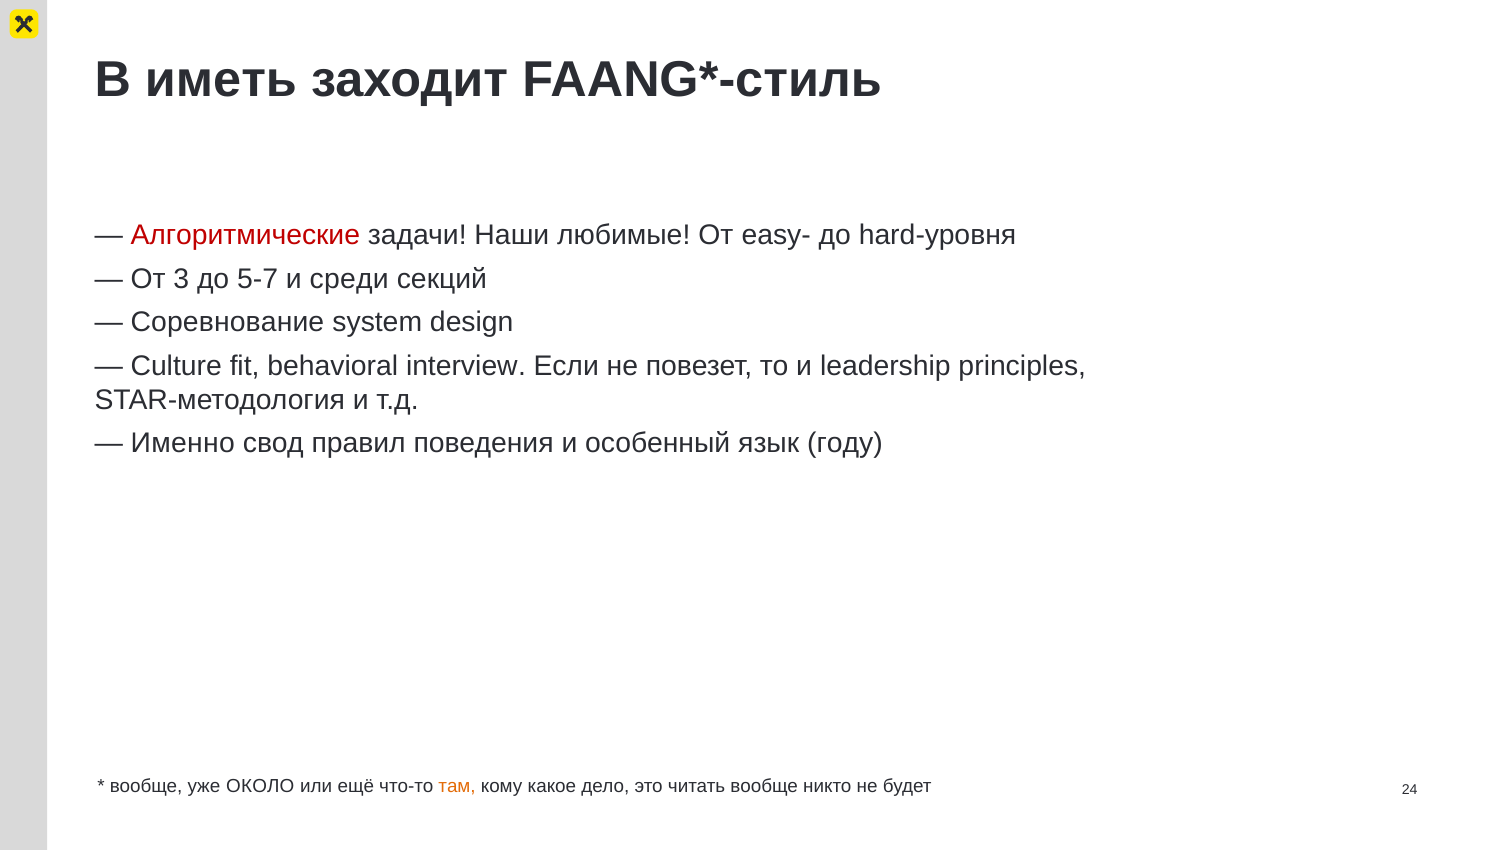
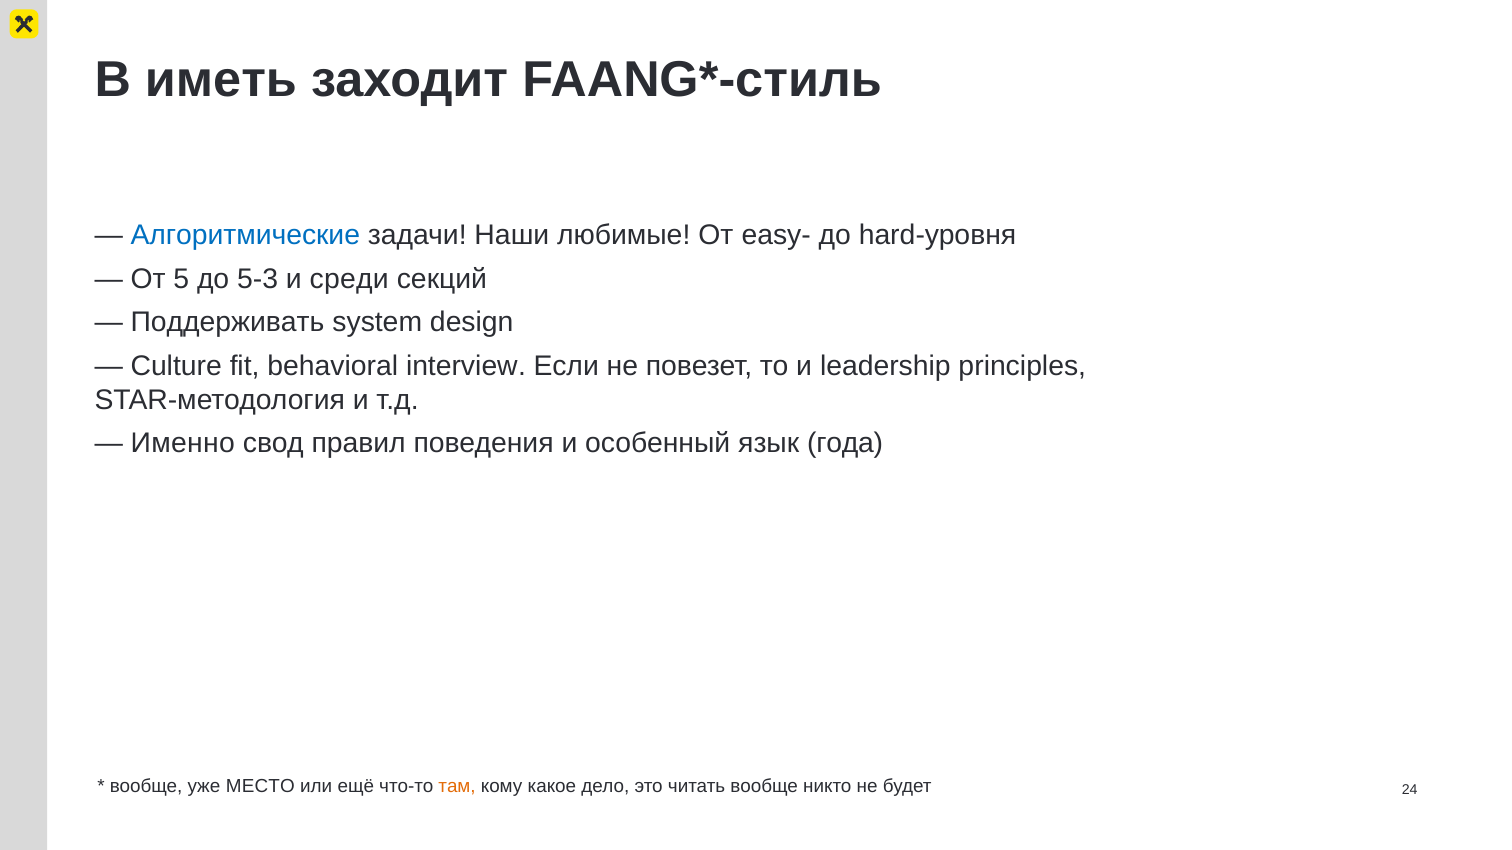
Алгоритмические colour: red -> blue (245, 236)
3: 3 -> 5 (181, 279)
5-7: 5-7 -> 5-3 (258, 279)
Соревнование: Соревнование -> Поддерживать (228, 322)
году: году -> года (845, 443)
ОКОЛО: ОКОЛО -> МЕСТО (260, 787)
